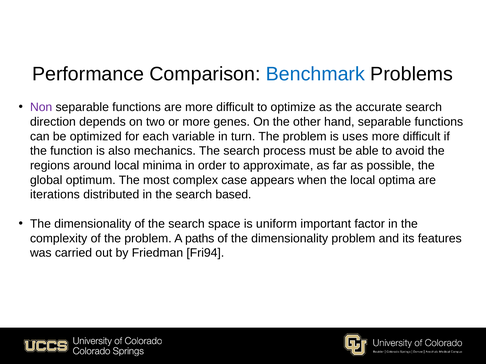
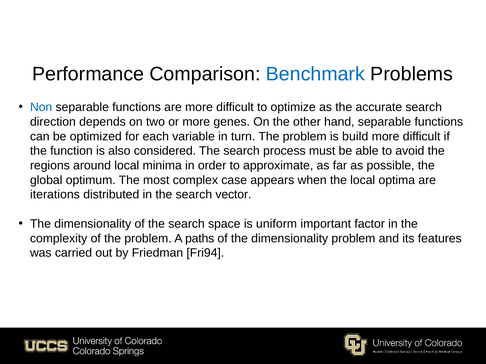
Non colour: purple -> blue (41, 107)
uses: uses -> build (355, 137)
mechanics: mechanics -> considered (165, 151)
based: based -> vector (233, 195)
